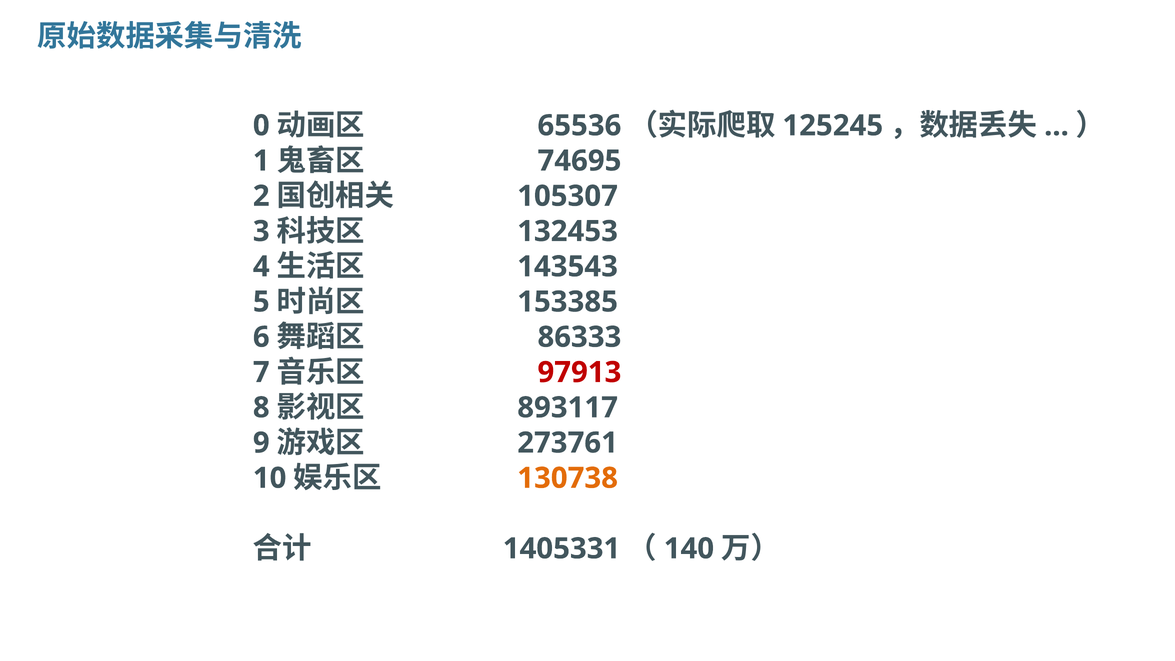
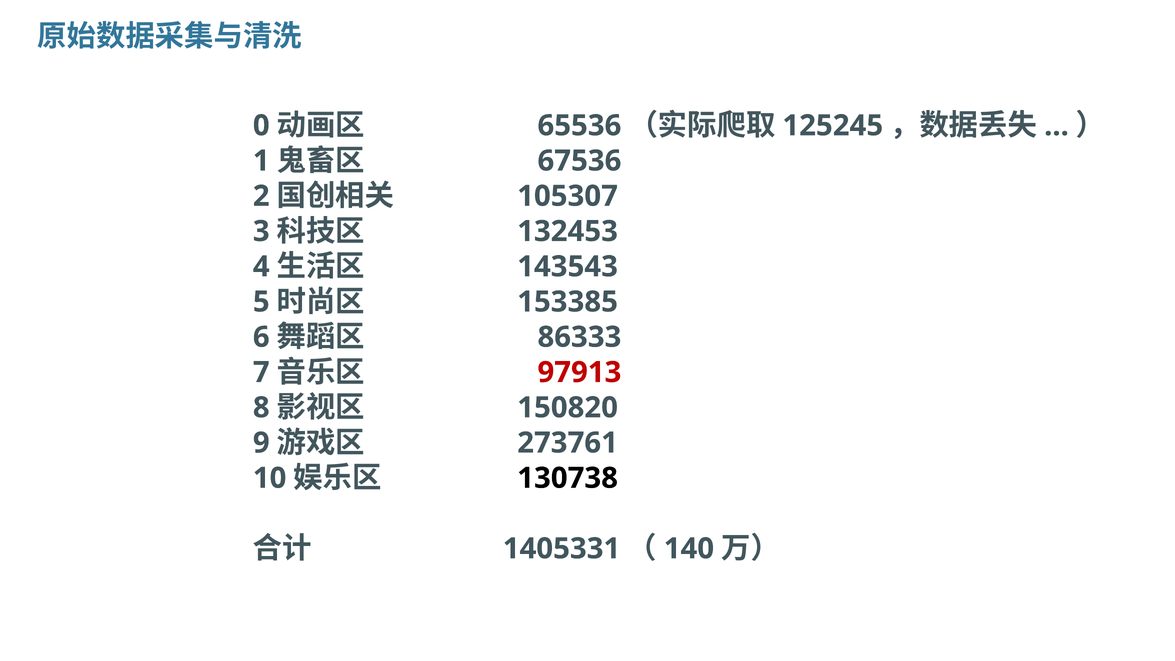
74695: 74695 -> 67536 (579, 161)
893117: 893117 -> 150820 (568, 408)
130738 colour: orange -> black (568, 478)
